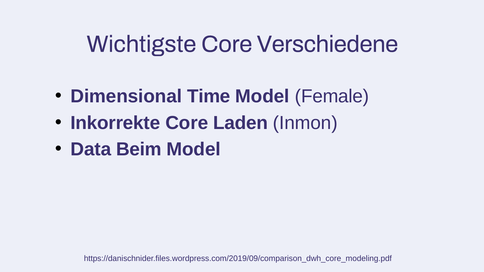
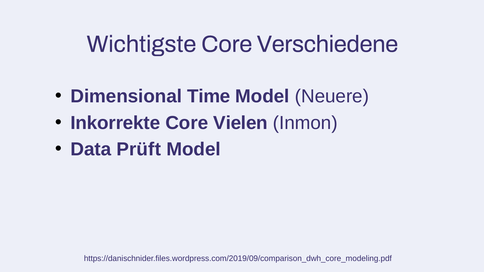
Female: Female -> Neuere (332, 96)
Laden: Laden -> Vielen (241, 123)
Beim: Beim -> Prüft (139, 150)
